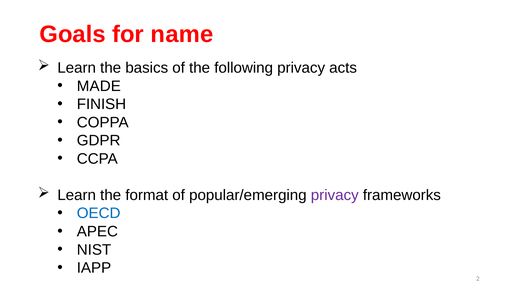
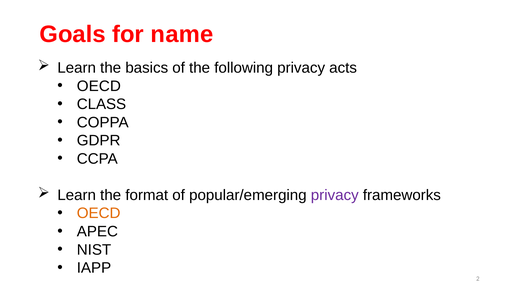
MADE: MADE -> OECD (99, 86)
FINISH: FINISH -> CLASS (101, 104)
OECD colour: blue -> orange (99, 213)
